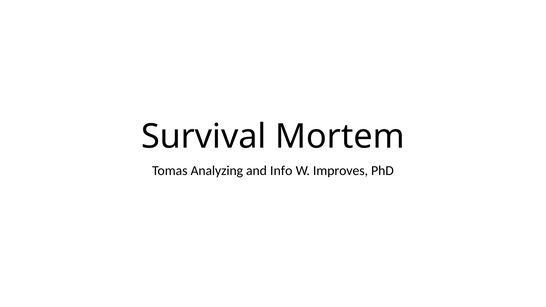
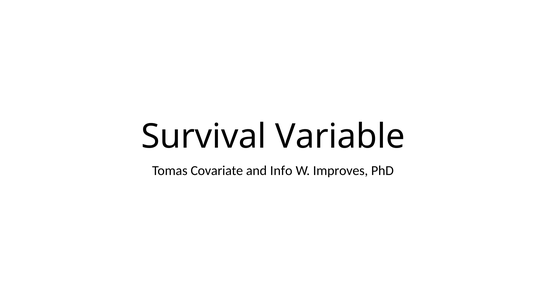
Mortem: Mortem -> Variable (340, 136)
Analyzing: Analyzing -> Covariate (217, 171)
